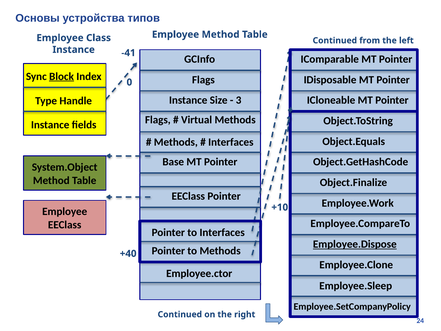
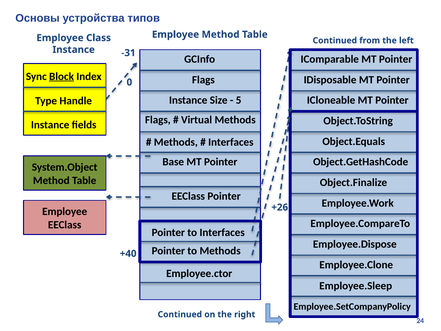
-41: -41 -> -31 (128, 53)
3: 3 -> 5 (239, 100)
+10: +10 -> +26 (280, 207)
Employee.Dispose underline: present -> none (355, 244)
